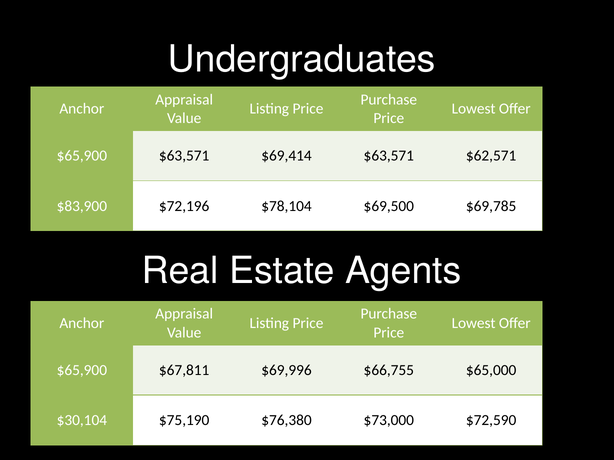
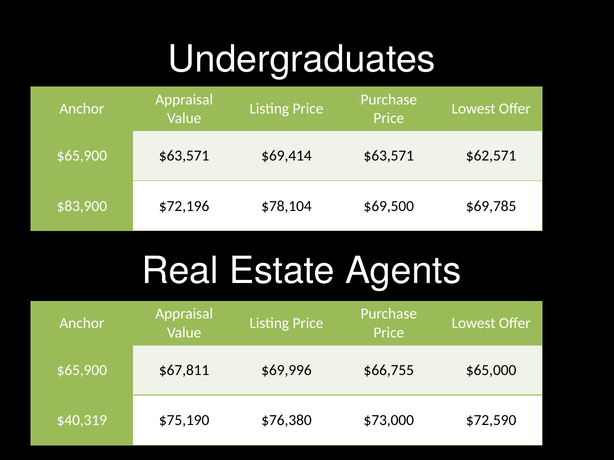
$30,104: $30,104 -> $40,319 (82, 421)
